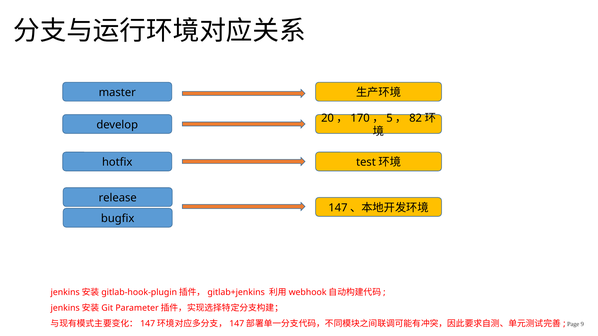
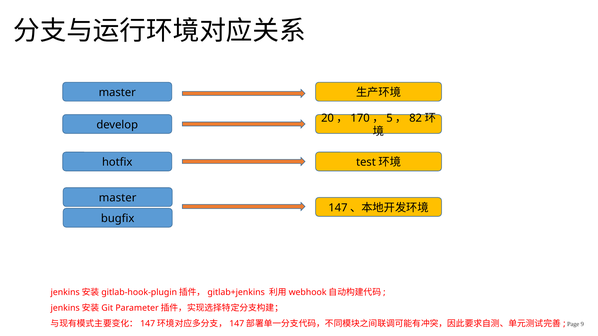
release: release -> master (118, 198)
